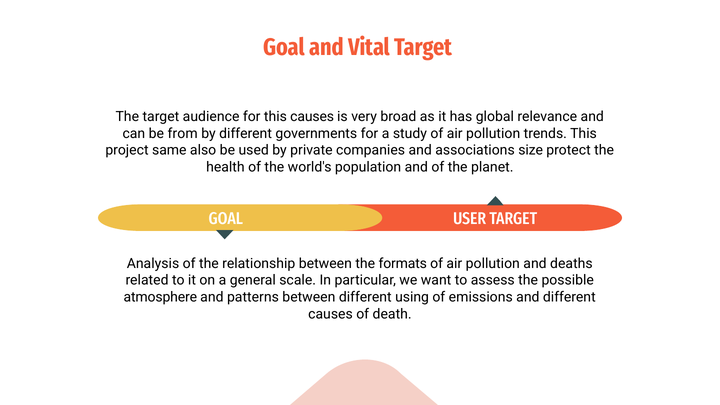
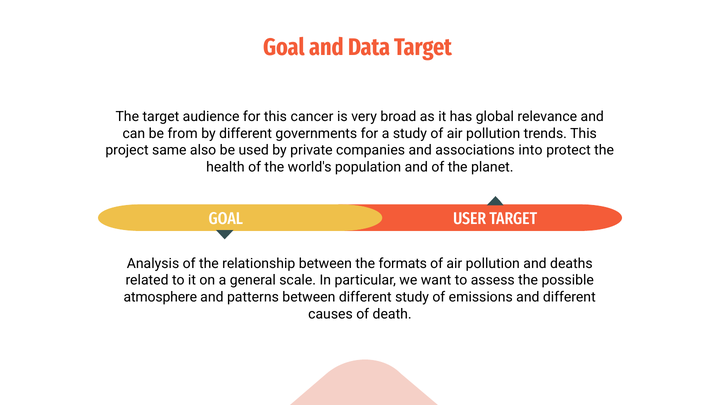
Vital: Vital -> Data (369, 47)
this causes: causes -> cancer (312, 117)
size: size -> into (531, 150)
different using: using -> study (412, 297)
